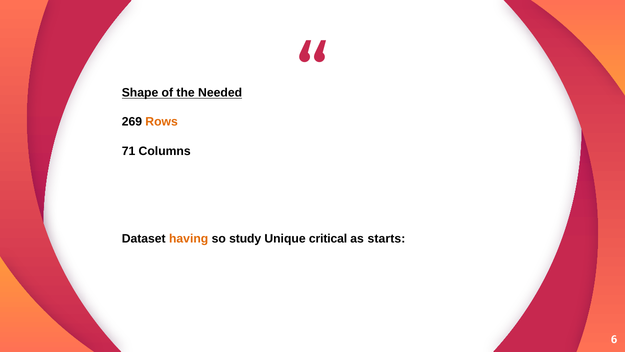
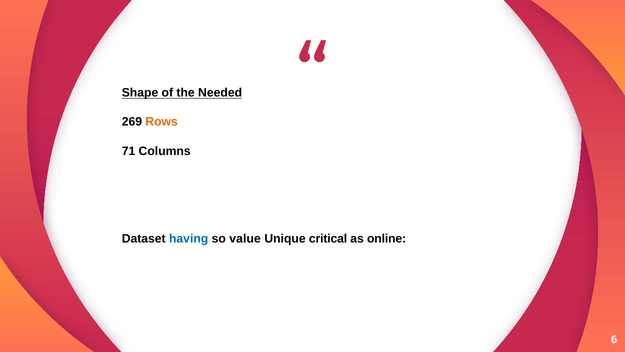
having colour: orange -> blue (189, 239)
study: study -> value (245, 239)
starts: starts -> online (387, 239)
